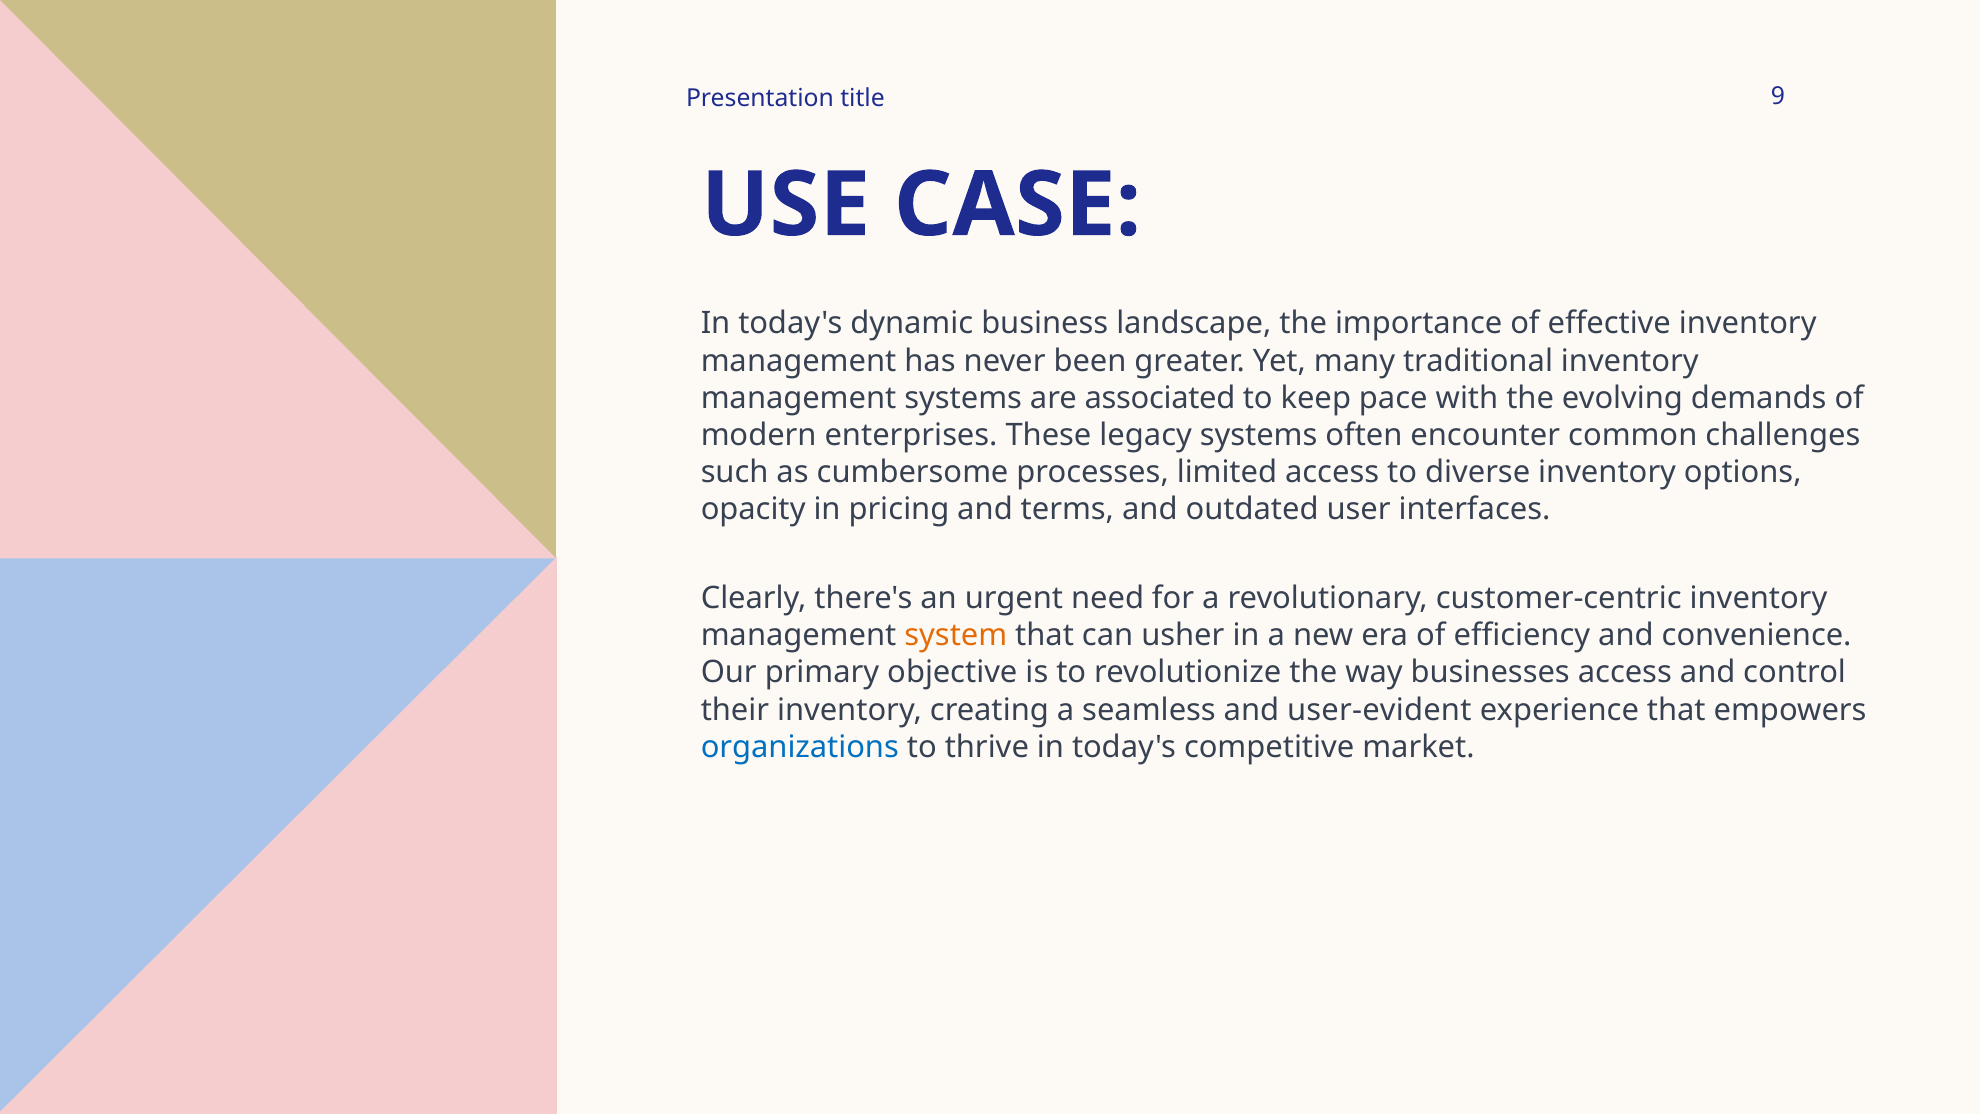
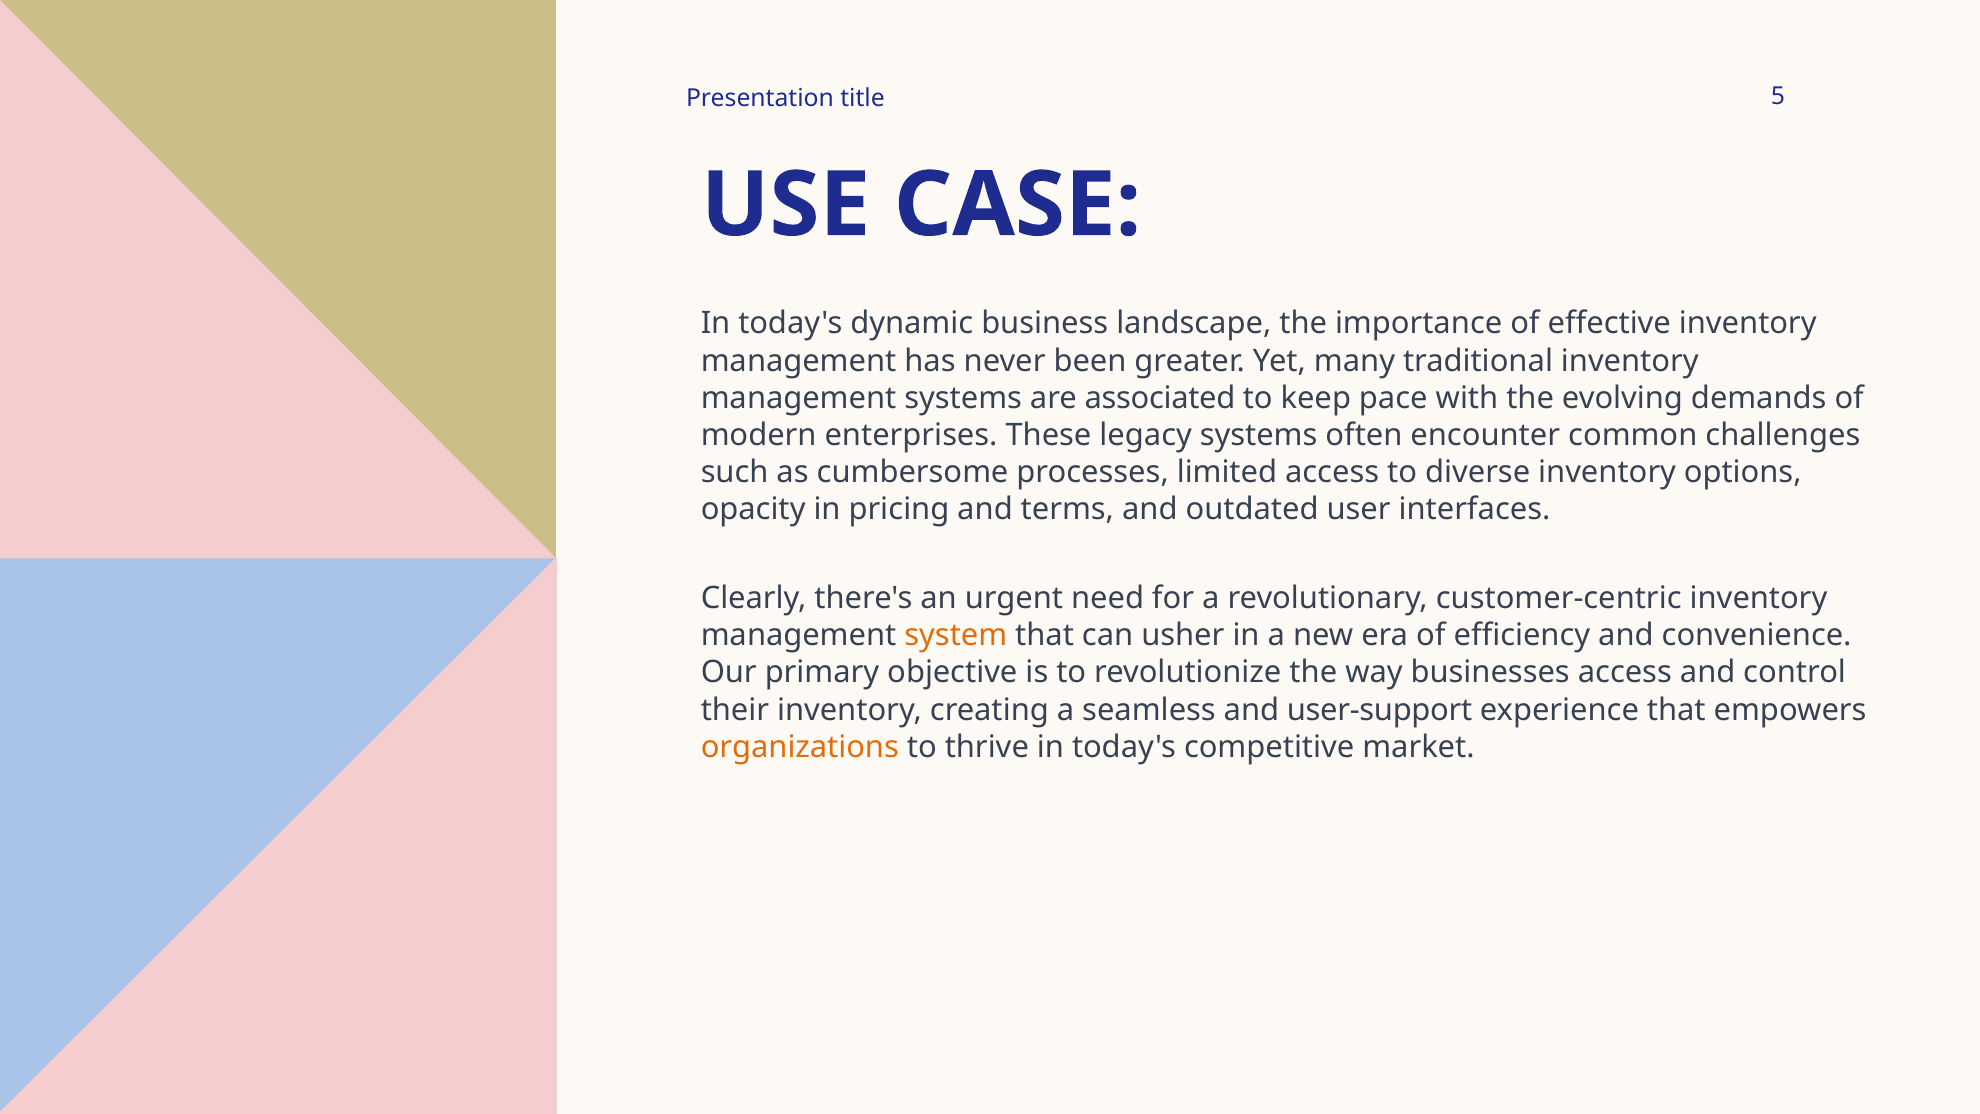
9: 9 -> 5 (1778, 96)
user-evident: user-evident -> user-support (1380, 710)
organizations colour: blue -> orange (800, 747)
